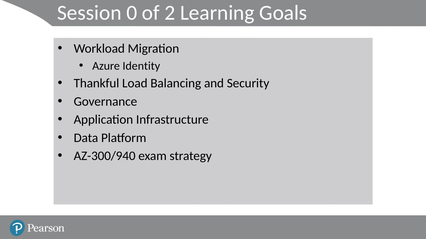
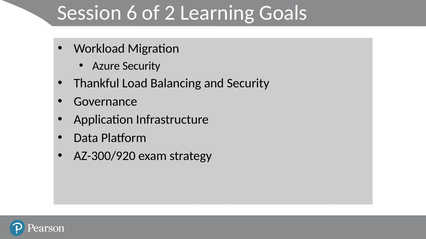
0: 0 -> 6 (132, 13)
Azure Identity: Identity -> Security (141, 66)
AZ-300/940: AZ-300/940 -> AZ-300/920 (105, 156)
